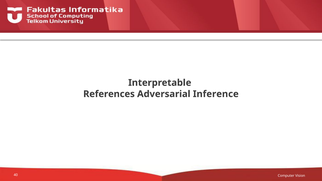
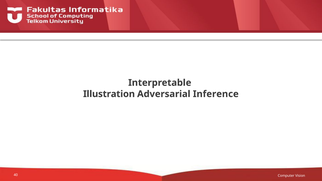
References: References -> Illustration (109, 94)
